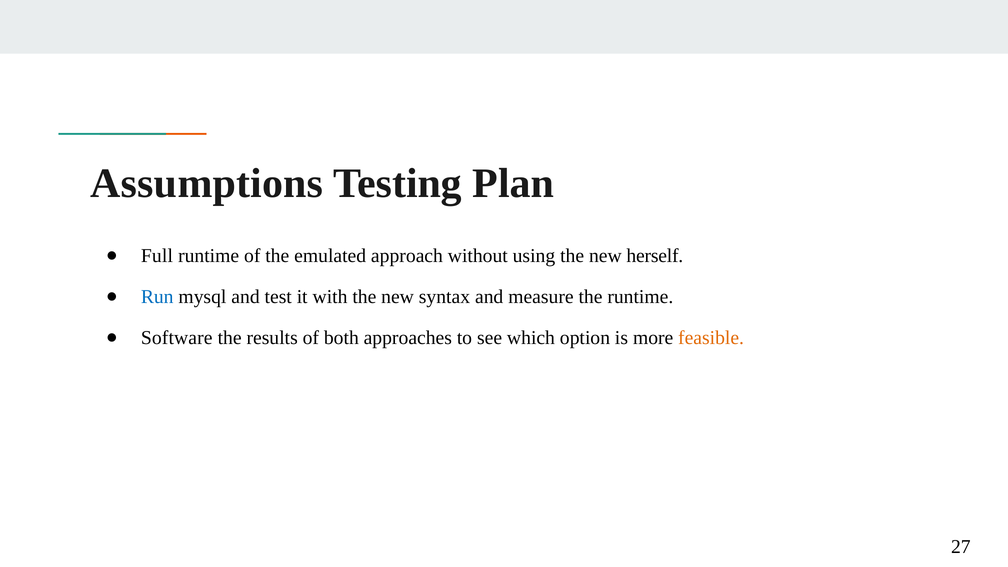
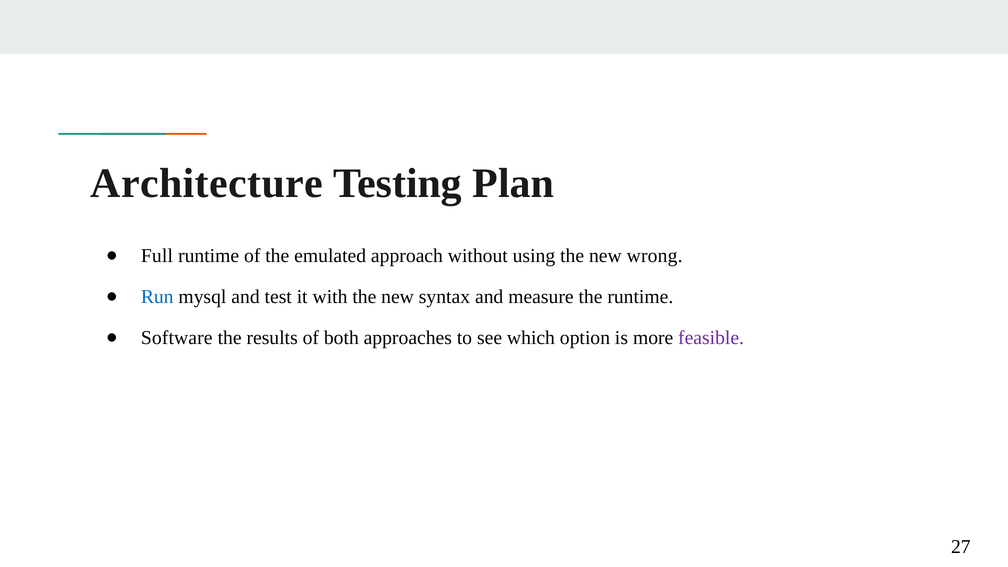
Assumptions: Assumptions -> Architecture (207, 184)
herself: herself -> wrong (655, 256)
feasible colour: orange -> purple (711, 338)
